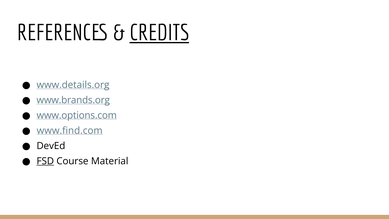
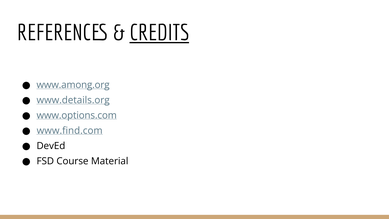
www.details.org: www.details.org -> www.among.org (73, 85)
www.brands.org: www.brands.org -> www.details.org (73, 100)
FSD underline: present -> none (45, 161)
